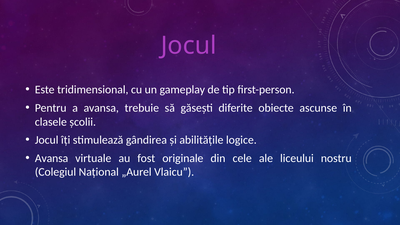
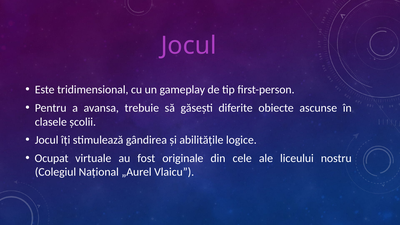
Avansa: Avansa -> Ocupat (52, 158)
